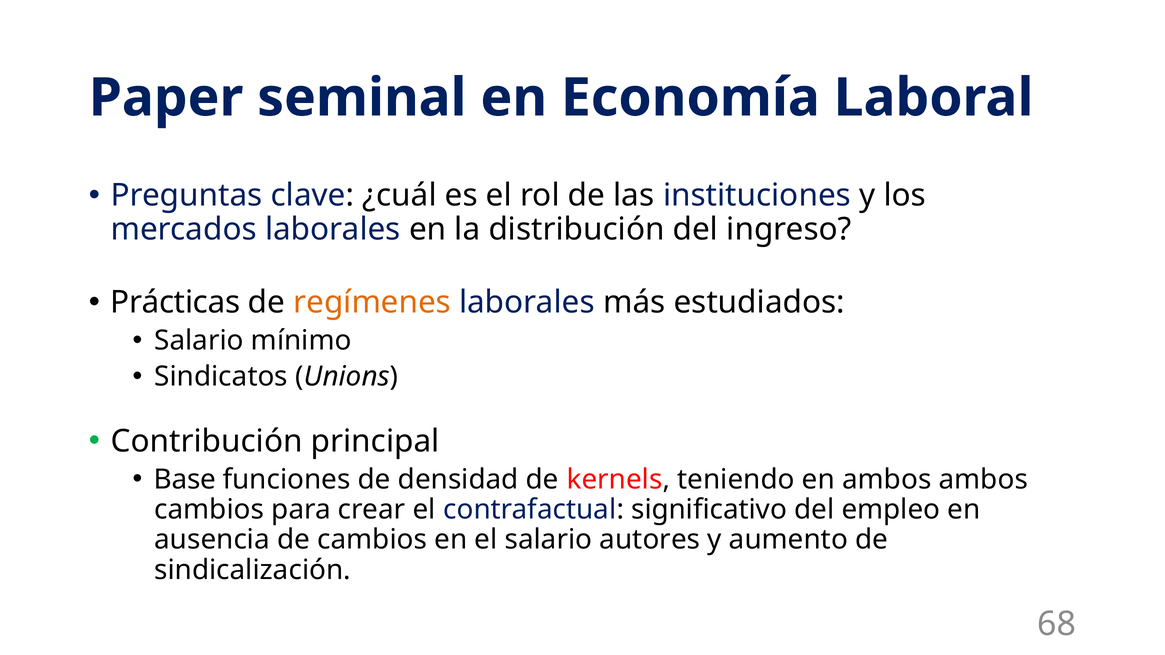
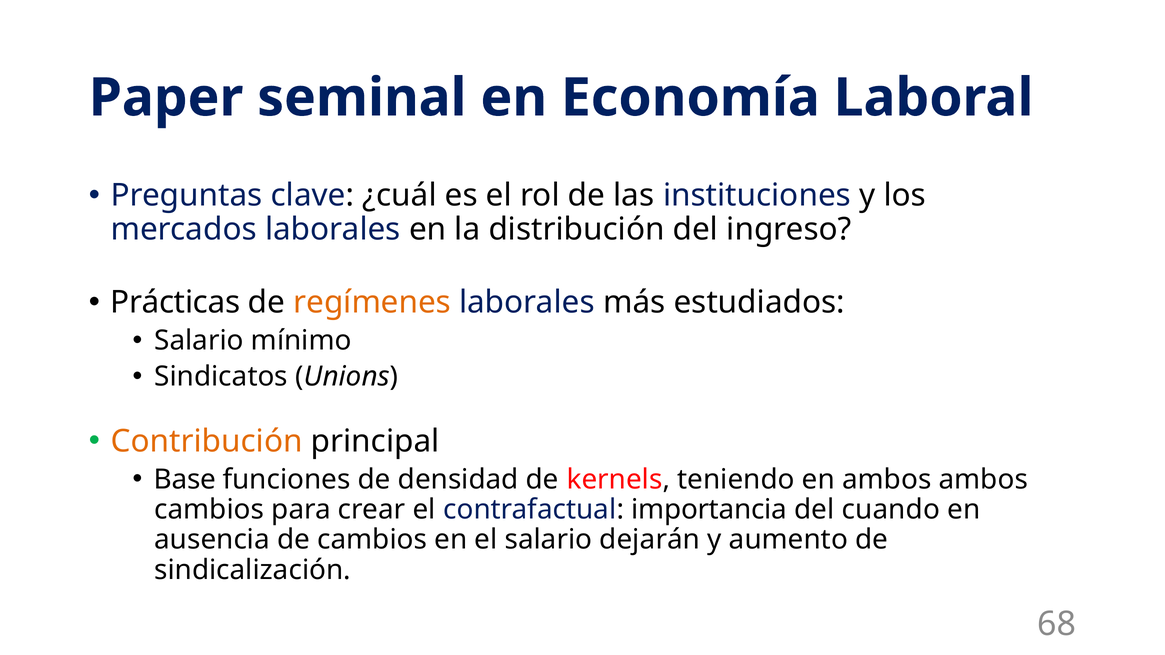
Contribución colour: black -> orange (207, 441)
significativo: significativo -> importancia (709, 510)
empleo: empleo -> cuando (891, 510)
autores: autores -> dejarán (650, 540)
